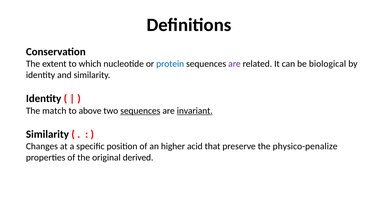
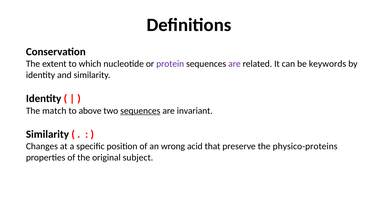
protein colour: blue -> purple (170, 64)
biological: biological -> keywords (328, 64)
invariant underline: present -> none (195, 111)
higher: higher -> wrong (173, 146)
physico-penalize: physico-penalize -> physico-proteins (305, 146)
derived: derived -> subject (138, 158)
